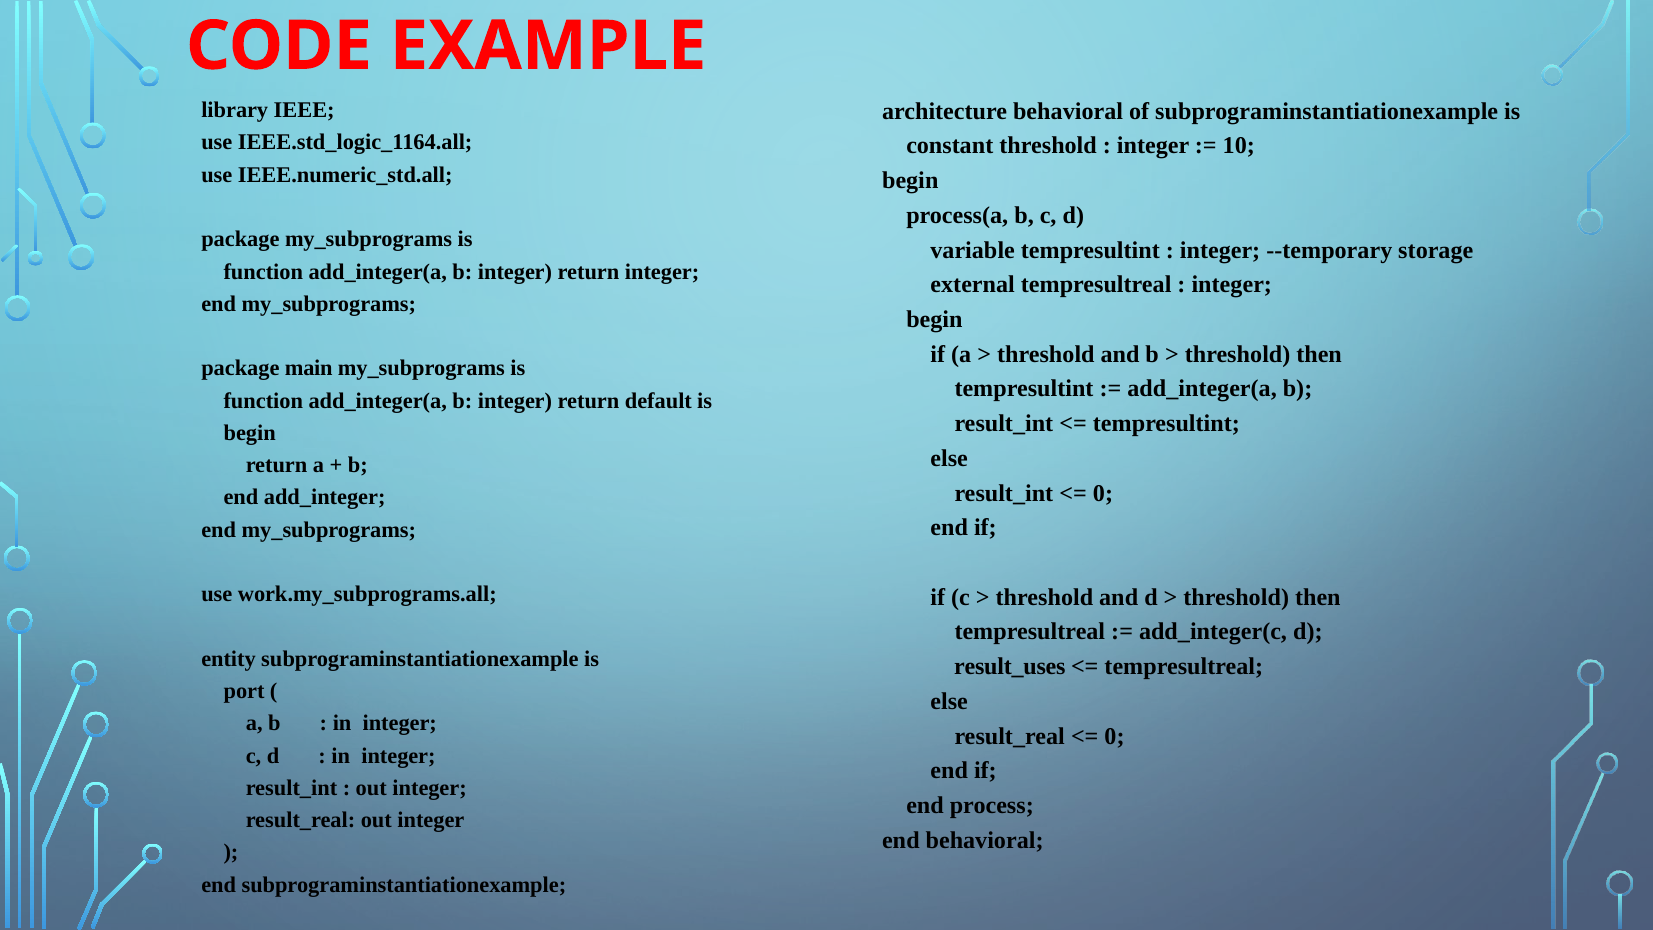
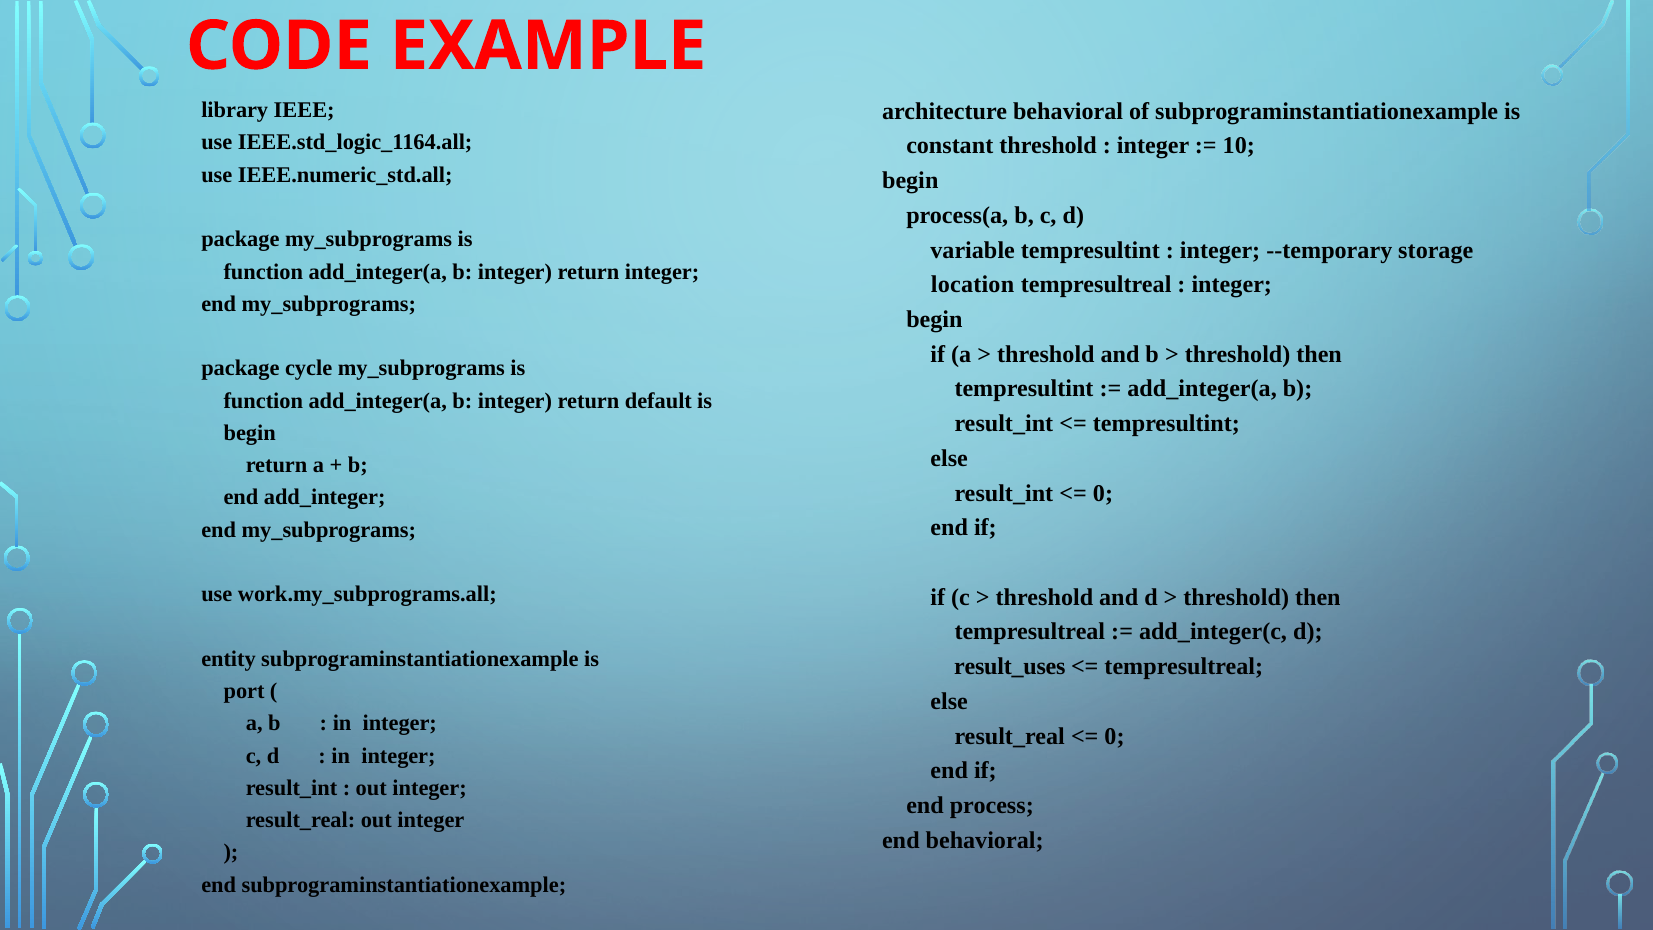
external: external -> location (973, 285)
main: main -> cycle (309, 368)
